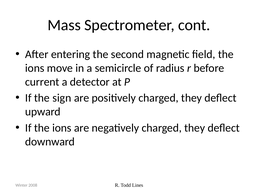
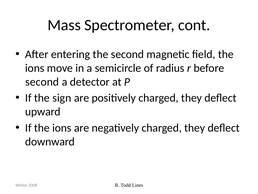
current: current -> second (42, 82)
